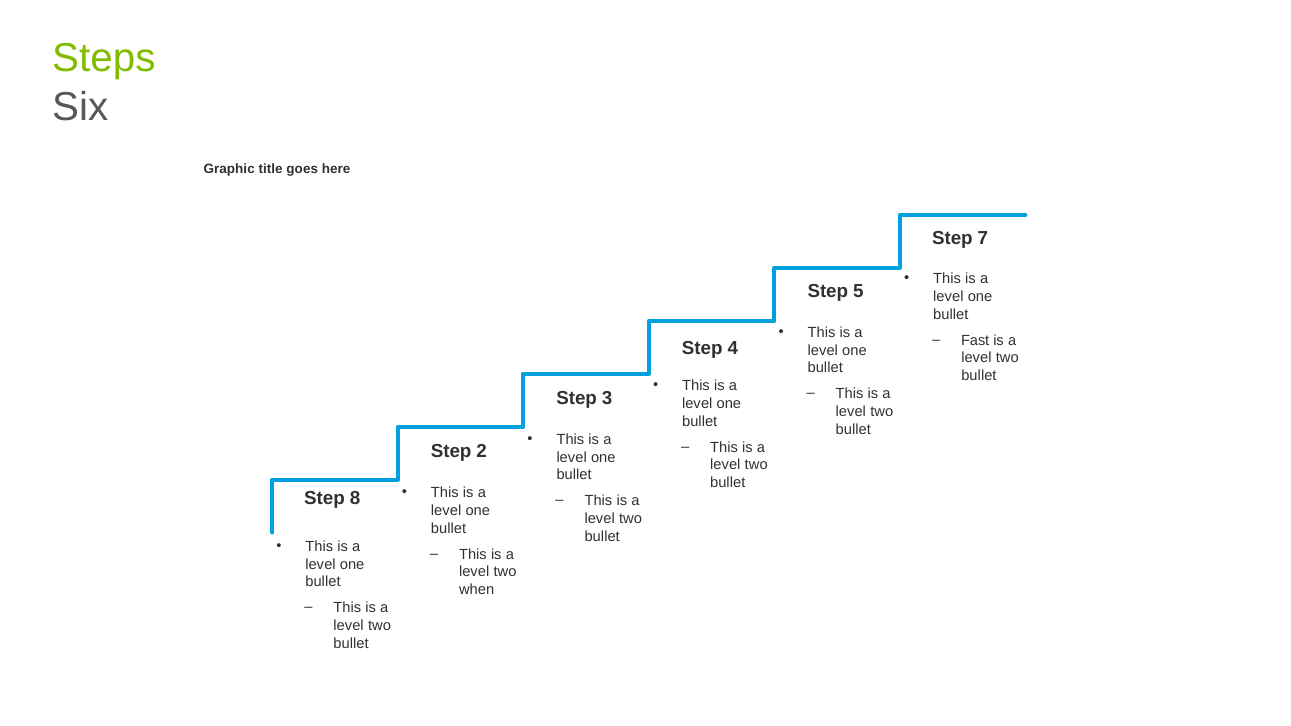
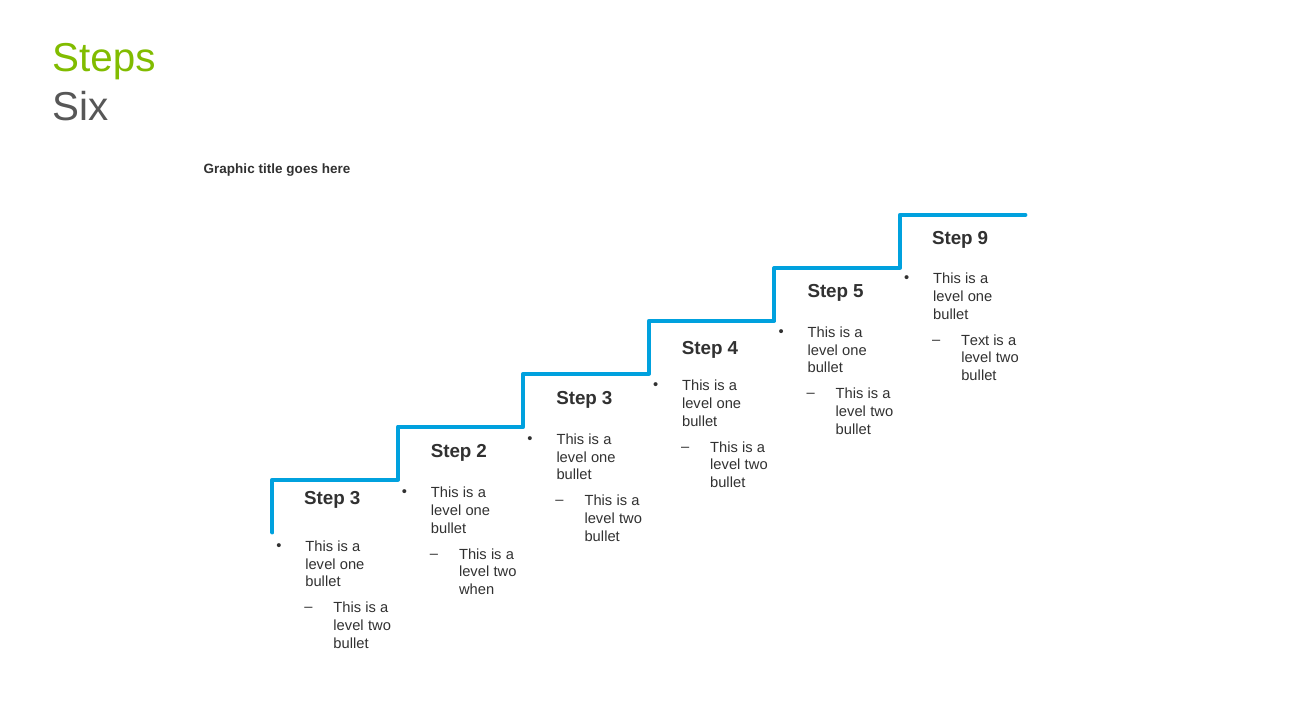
7: 7 -> 9 (983, 238)
Fast: Fast -> Text (975, 340)
8: 8 -> 3 (355, 498)
